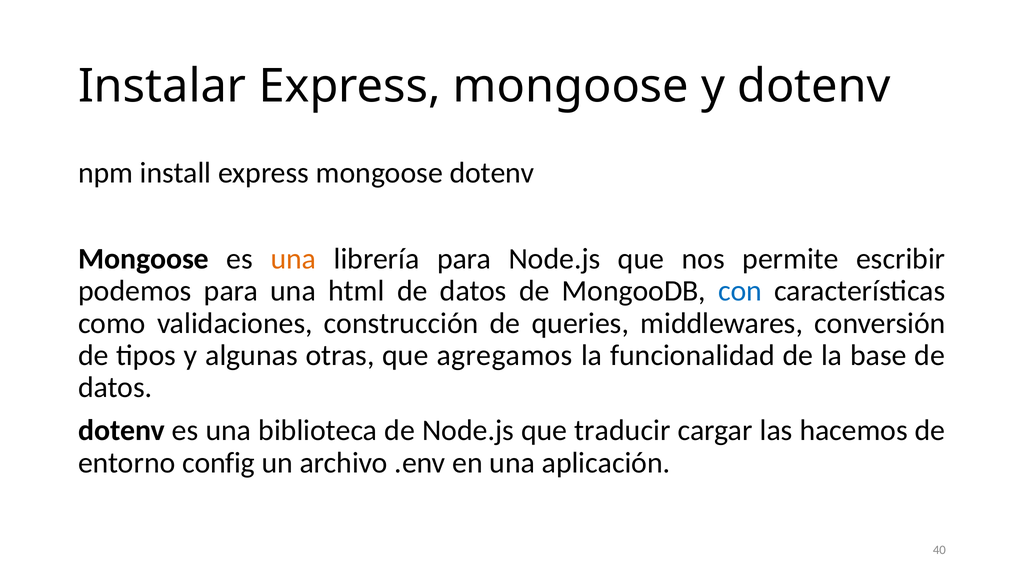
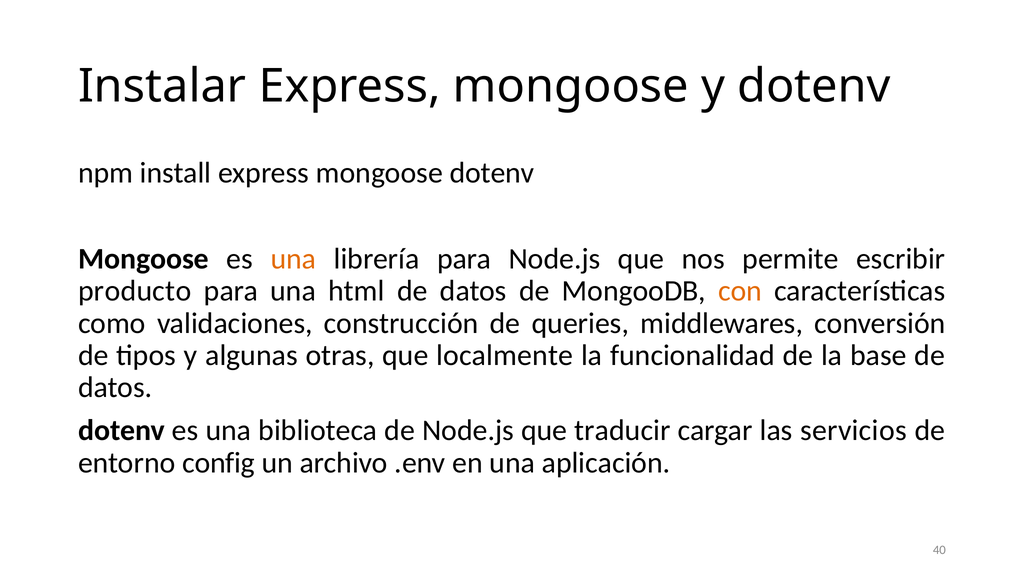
podemos: podemos -> producto (135, 291)
con colour: blue -> orange (740, 291)
agregamos: agregamos -> localmente (505, 355)
hacemos: hacemos -> servicios (853, 430)
